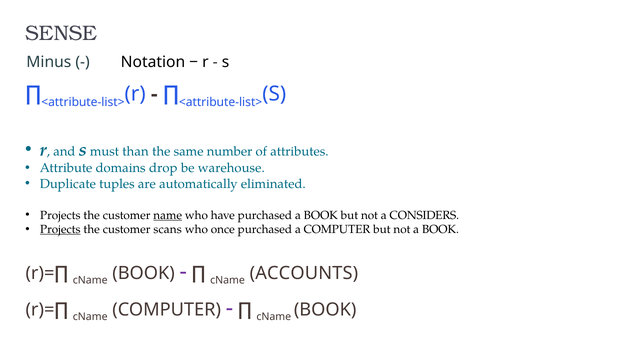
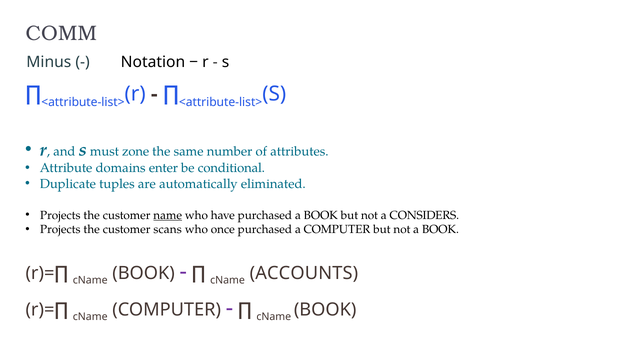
SENSE: SENSE -> COMM (61, 34)
than: than -> zone (136, 151)
drop: drop -> enter (163, 168)
warehouse: warehouse -> conditional (231, 168)
Projects underline: present -> none (60, 229)
